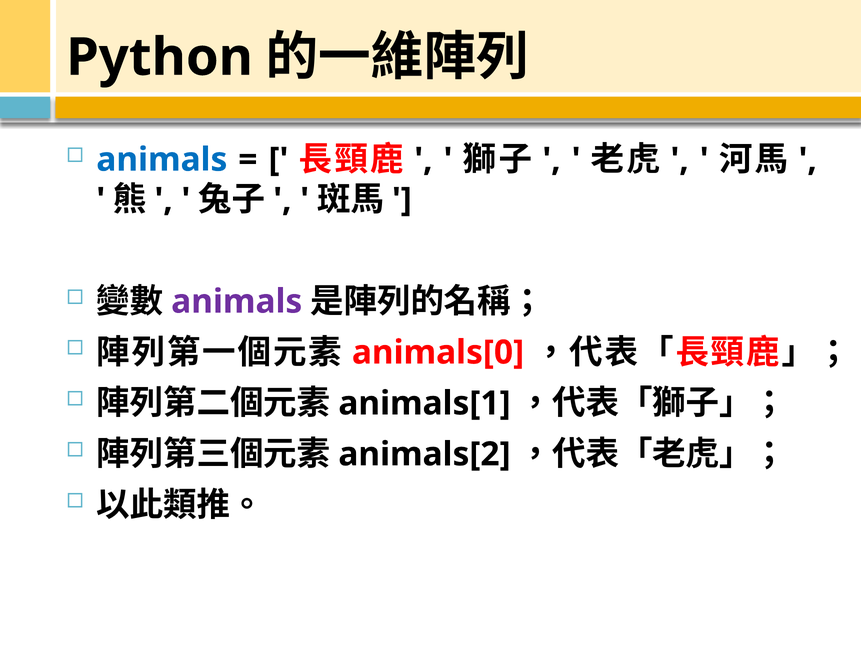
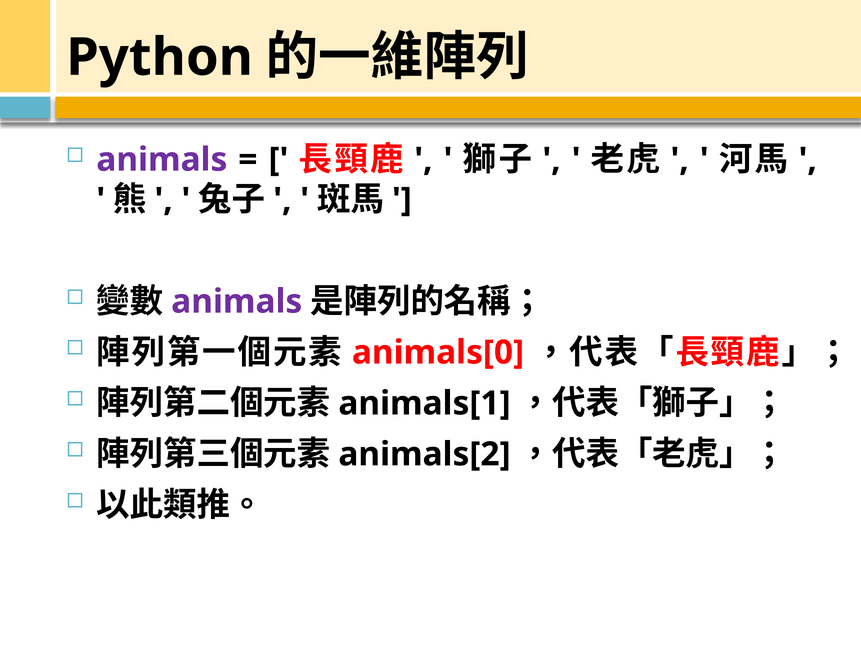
animals colour: blue -> purple (162, 160)
